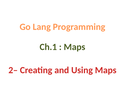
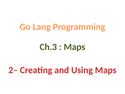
Ch.1: Ch.1 -> Ch.3 (48, 47)
